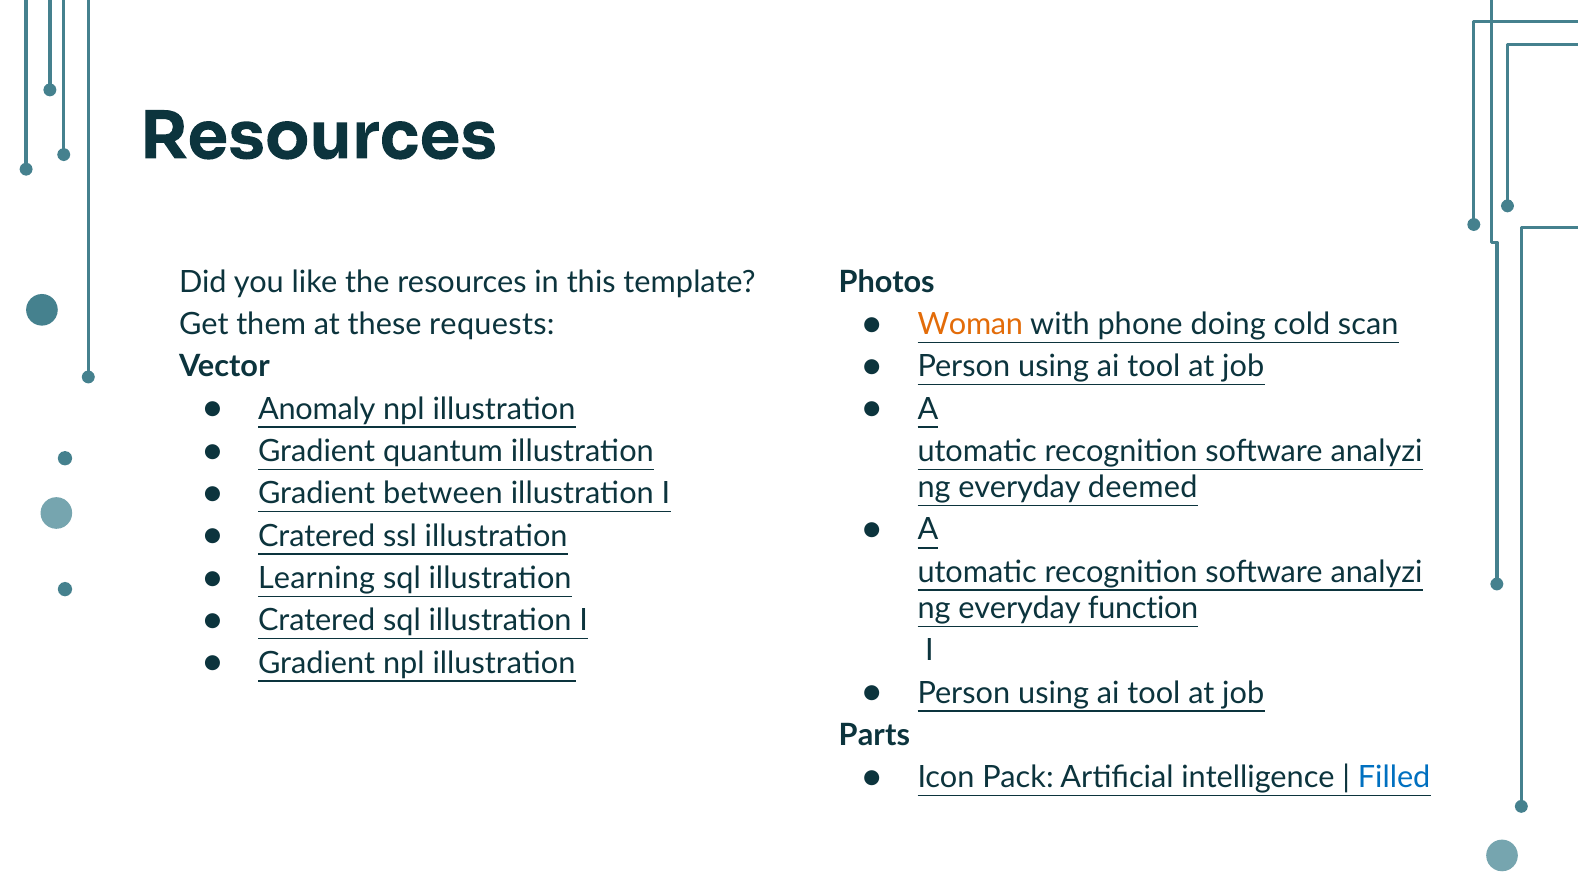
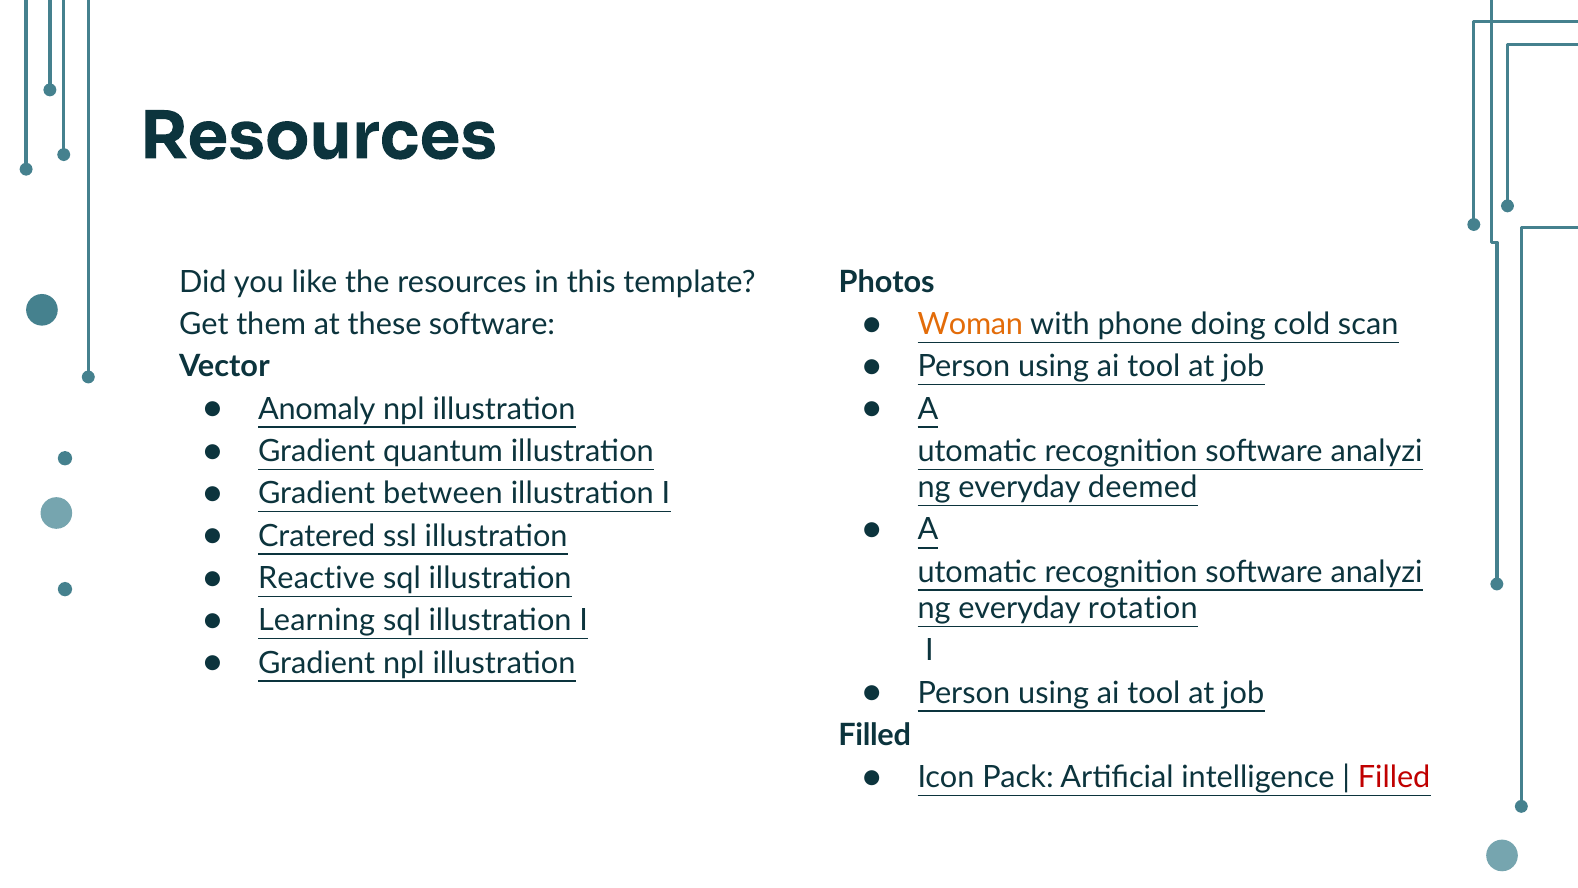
these requests: requests -> software (492, 324)
Learning: Learning -> Reactive (317, 578)
function: function -> rotation (1143, 608)
Cratered: Cratered -> Learning (317, 620)
Parts: Parts -> Filled (875, 735)
Filled colour: blue -> red (1394, 777)
